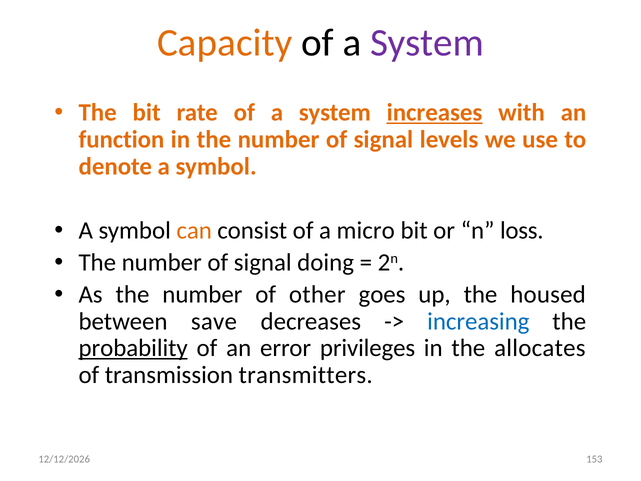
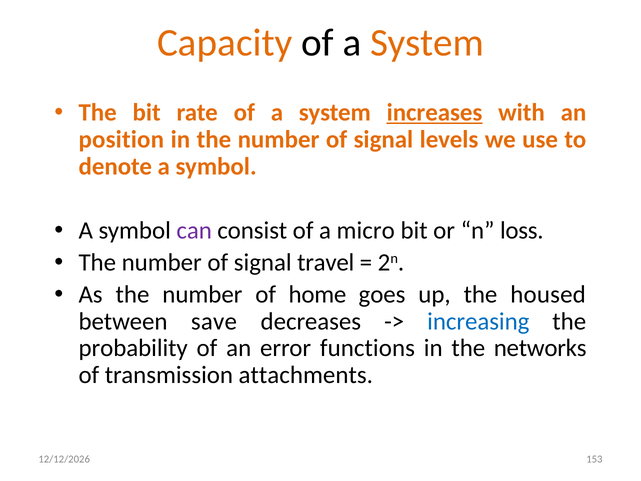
System colour: purple -> orange (427, 43)
function: function -> position (121, 140)
can colour: orange -> purple (194, 230)
doing: doing -> travel (326, 262)
other: other -> home (318, 294)
probability underline: present -> none (133, 348)
privileges: privileges -> functions (367, 348)
allocates: allocates -> networks (540, 348)
transmitters: transmitters -> attachments (306, 375)
